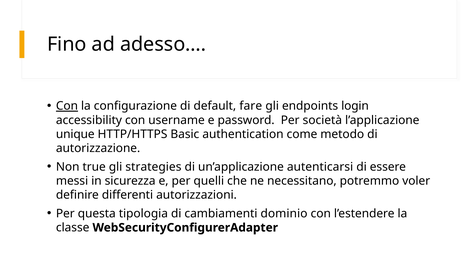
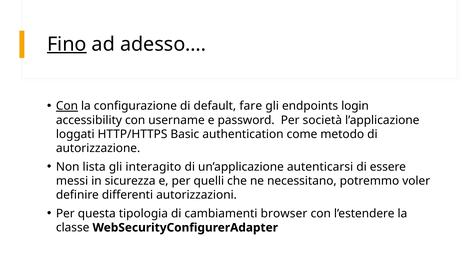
Fino underline: none -> present (67, 44)
unique: unique -> loggati (75, 134)
true: true -> lista (94, 167)
strategies: strategies -> interagito (153, 167)
dominio: dominio -> browser (284, 214)
